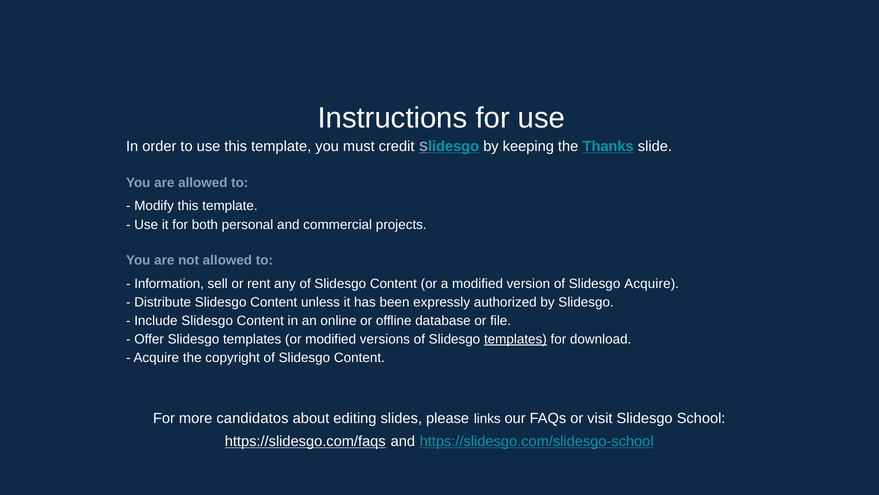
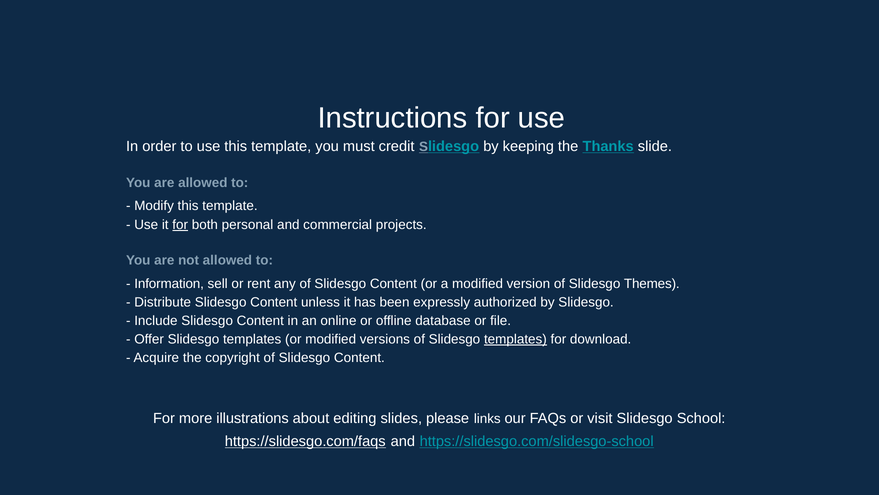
for underline: none -> present (180, 224)
Slidesgo Acquire: Acquire -> Themes (652, 283)
candidatos: candidatos -> illustrations (253, 418)
